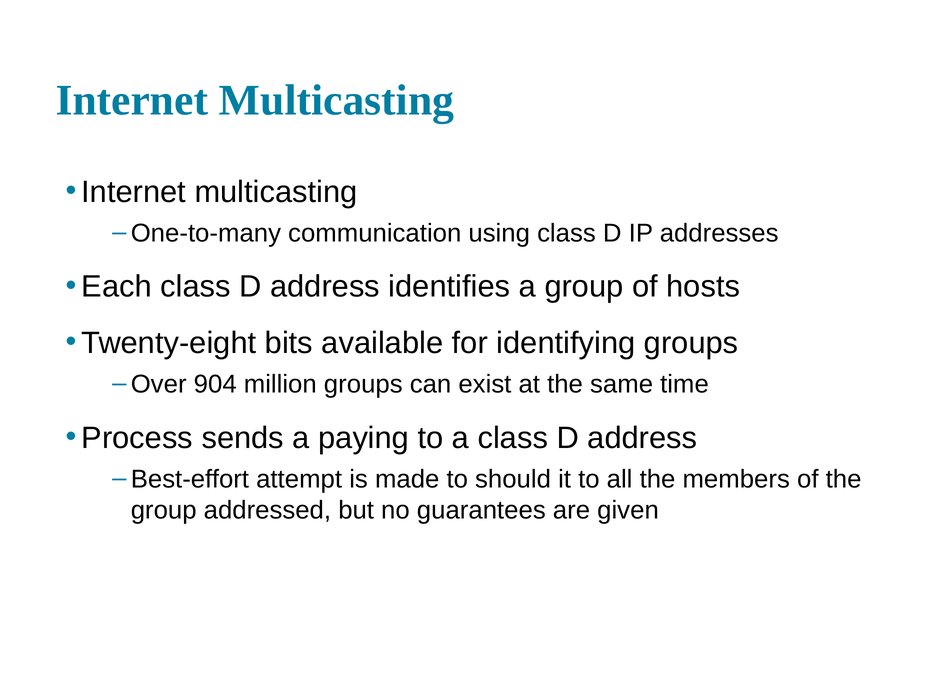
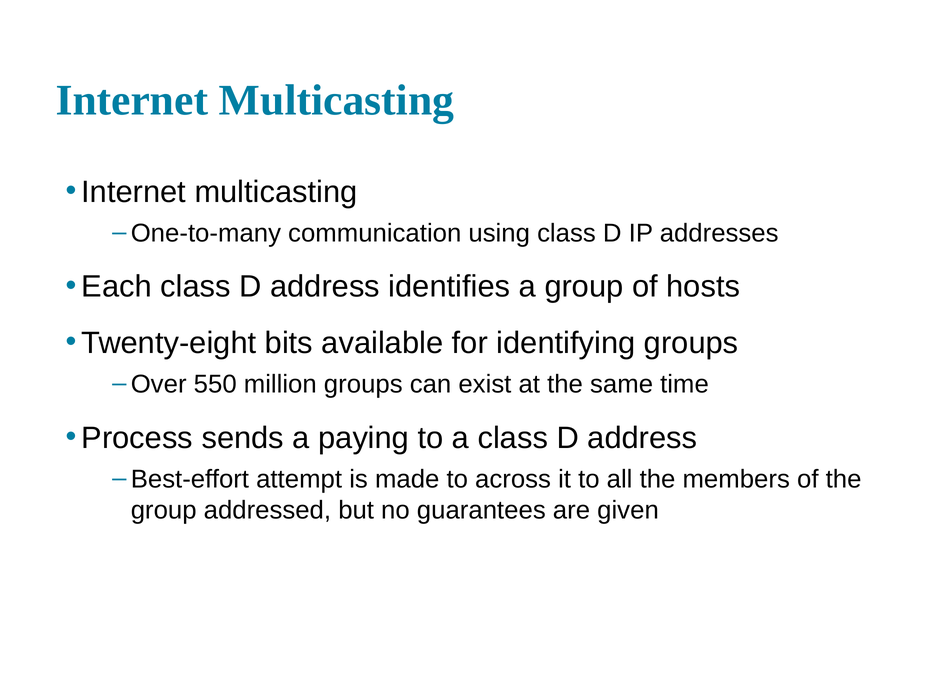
904: 904 -> 550 (215, 385)
should: should -> across (513, 480)
